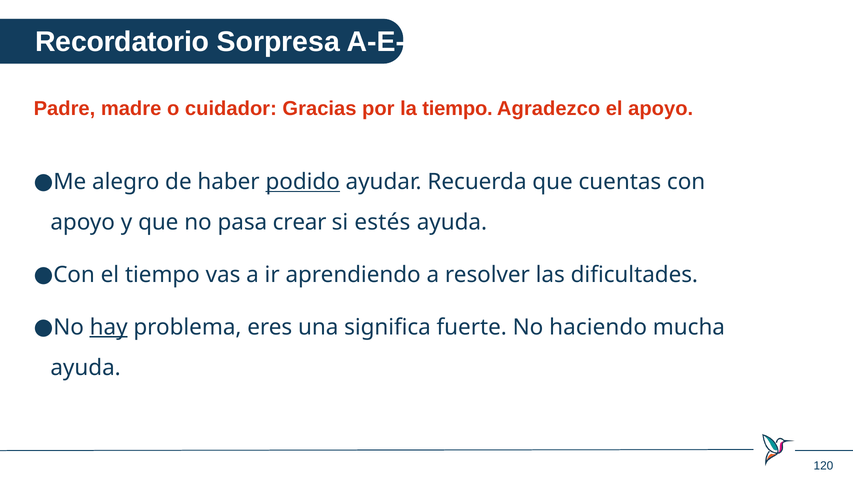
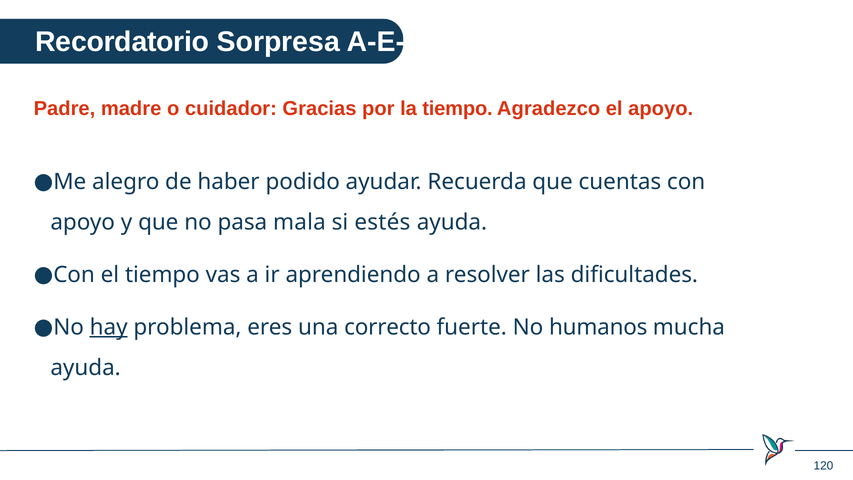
podido underline: present -> none (303, 182)
crear: crear -> mala (299, 222)
significa: significa -> correcto (388, 327)
haciendo: haciendo -> humanos (598, 327)
